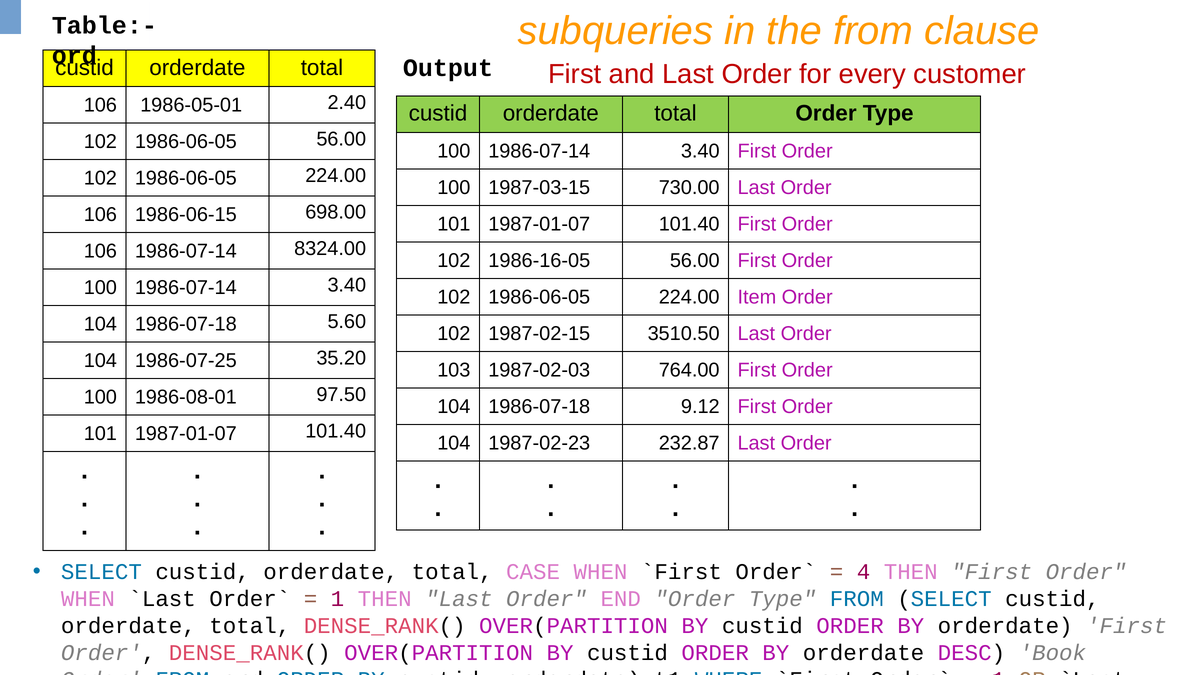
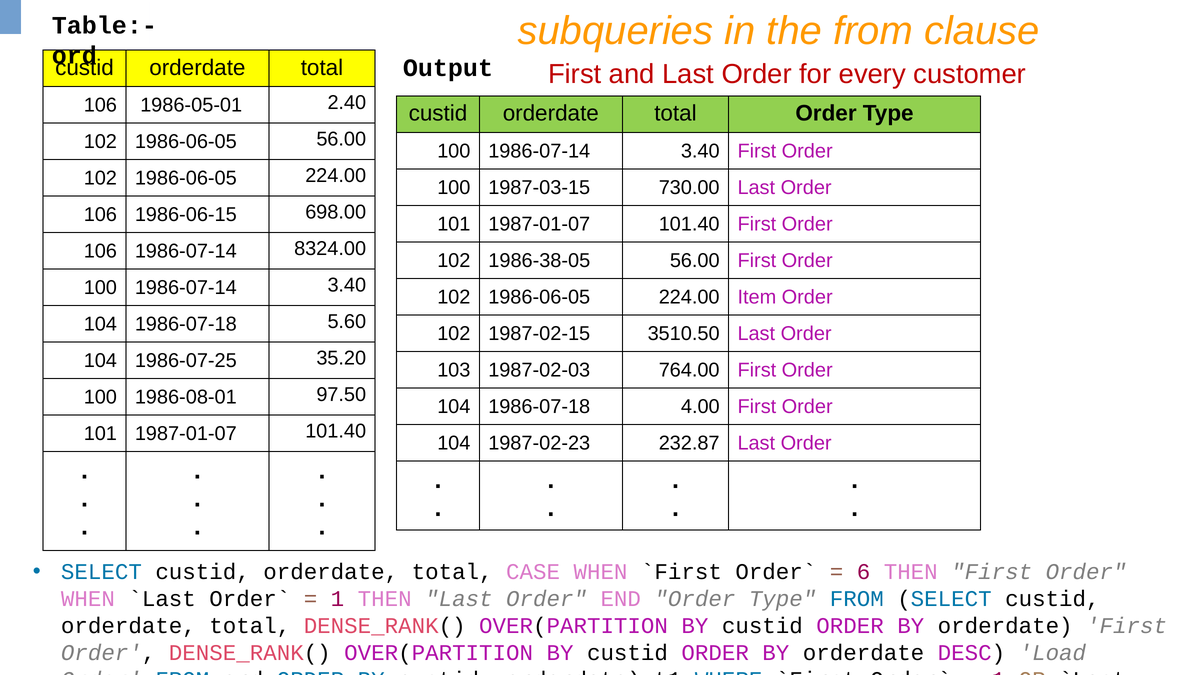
1986-16-05: 1986-16-05 -> 1986-38-05 (539, 260)
9.12: 9.12 -> 4.00 (700, 406)
4: 4 -> 6 (864, 571)
Book: Book -> Load (1052, 652)
